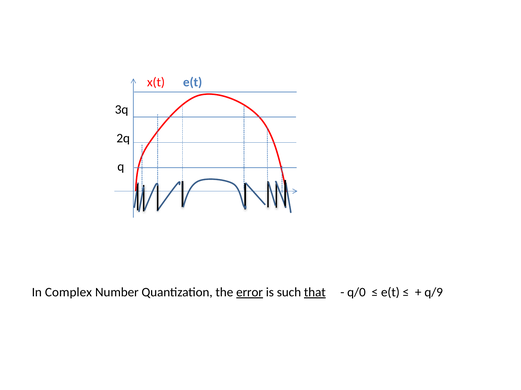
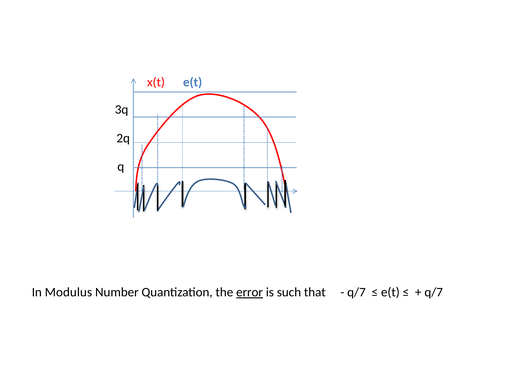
Complex: Complex -> Modulus (68, 293)
that underline: present -> none (315, 293)
q/0: q/0 -> q/7 (356, 293)
q/9: q/9 -> q/7 (434, 293)
